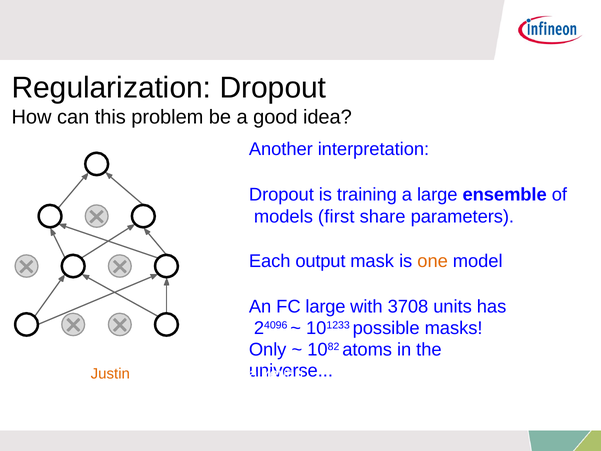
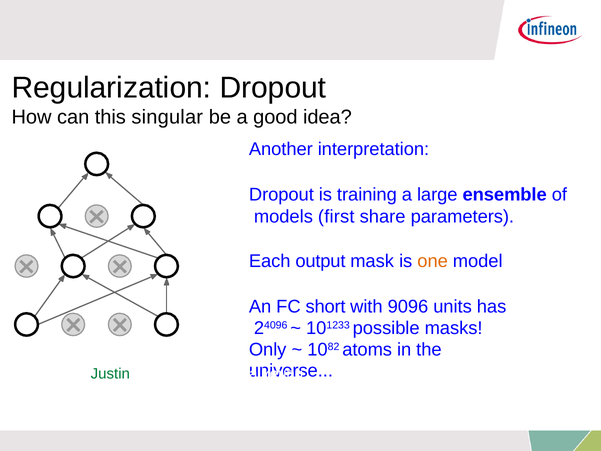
problem: problem -> singular (167, 117)
FC large: large -> short (326, 306)
3708: 3708 -> 9096 (408, 306)
Justin colour: orange -> green (110, 374)
